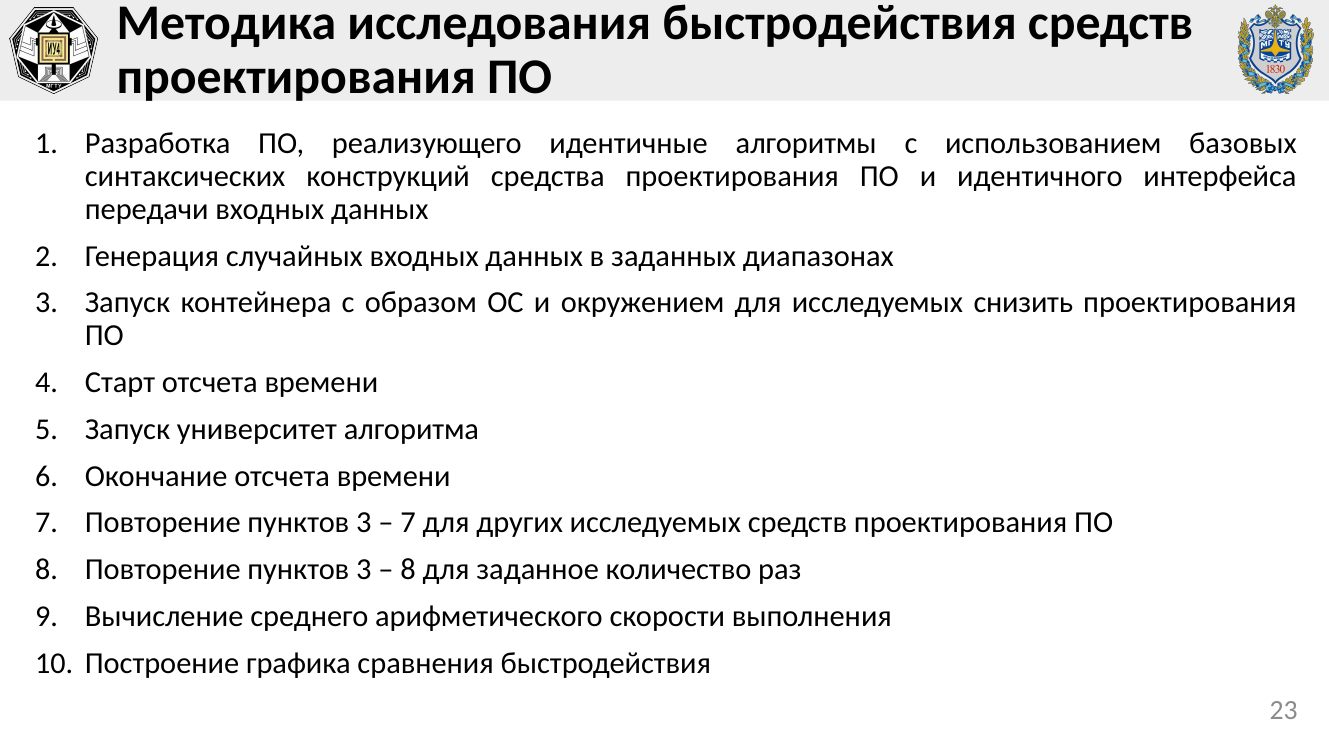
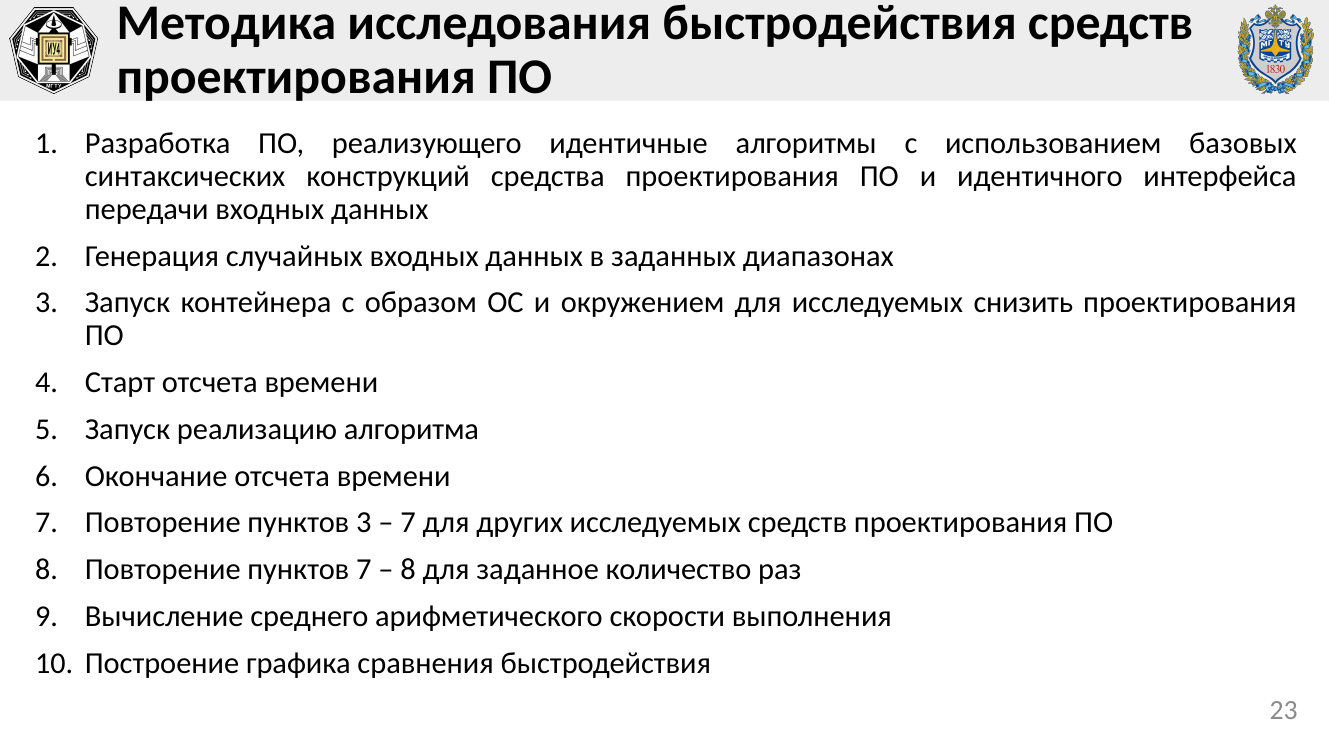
университет: университет -> реализацию (257, 429)
8 Повторение пунктов 3: 3 -> 7 (364, 569)
